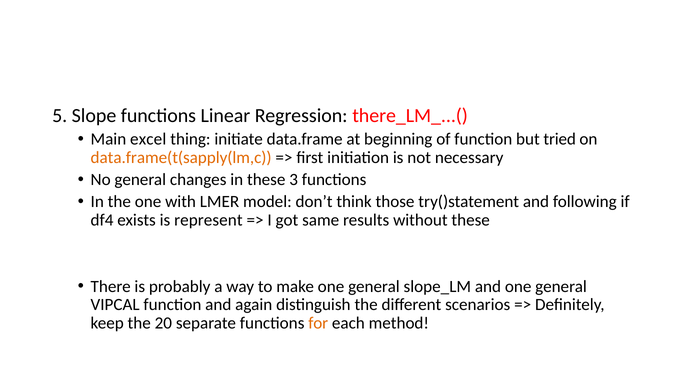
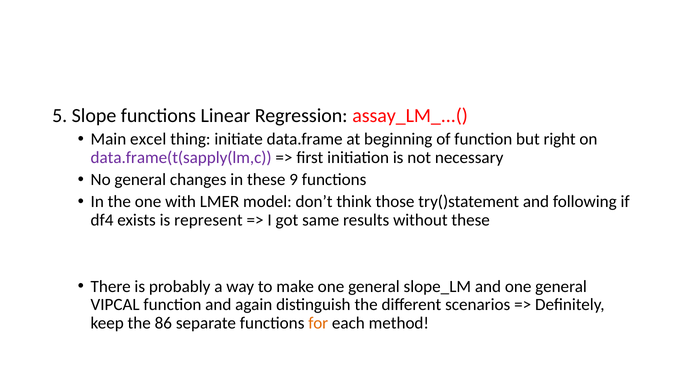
there_LM_...(: there_LM_...( -> assay_LM_...( (410, 116)
tried: tried -> right (560, 139)
data.frame(t(sapply(lm,c colour: orange -> purple (181, 158)
3: 3 -> 9 (294, 180)
20: 20 -> 86 (163, 323)
